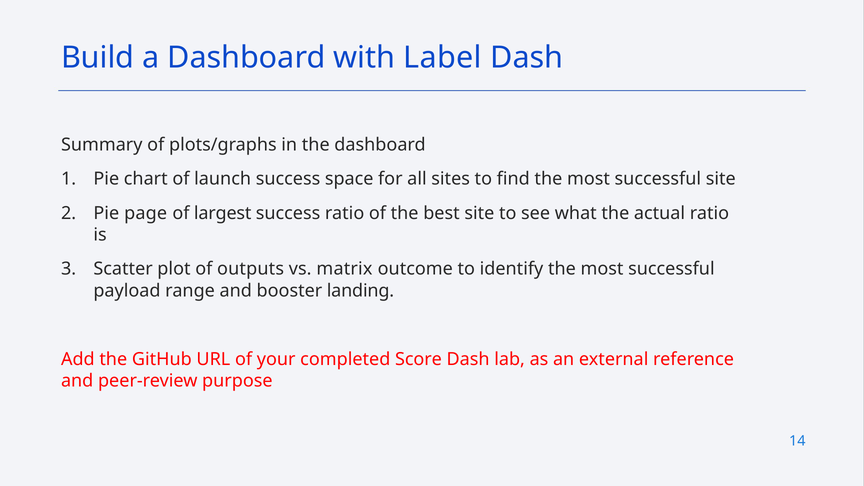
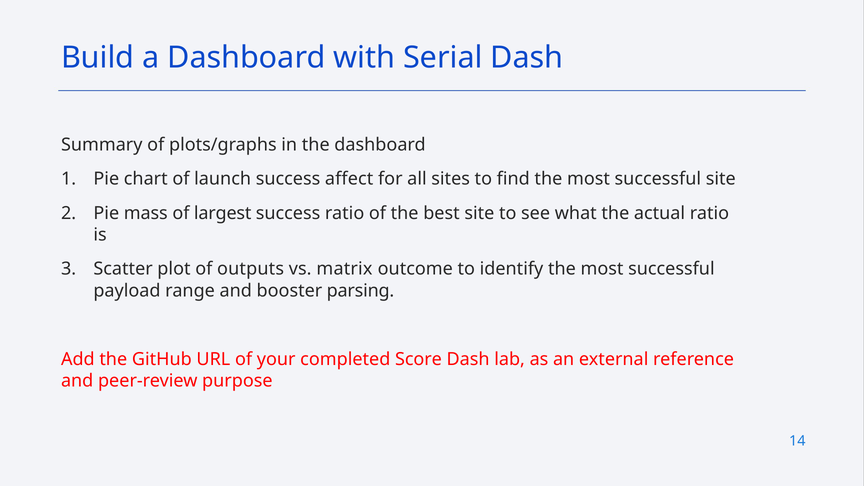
Label: Label -> Serial (443, 58)
space: space -> affect (349, 179)
page: page -> mass (146, 213)
landing: landing -> parsing (360, 291)
